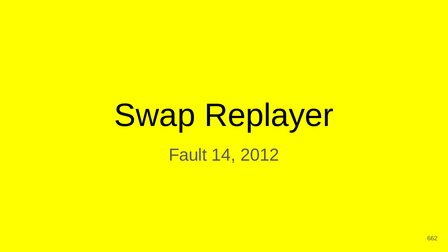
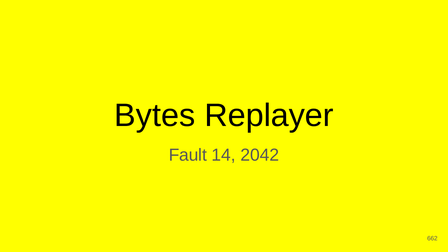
Swap: Swap -> Bytes (155, 115)
2012: 2012 -> 2042 (260, 155)
